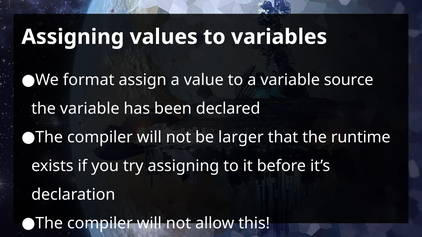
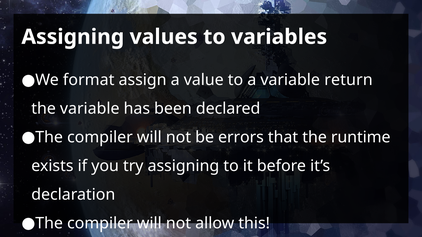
source: source -> return (349, 80)
larger: larger -> errors (241, 137)
